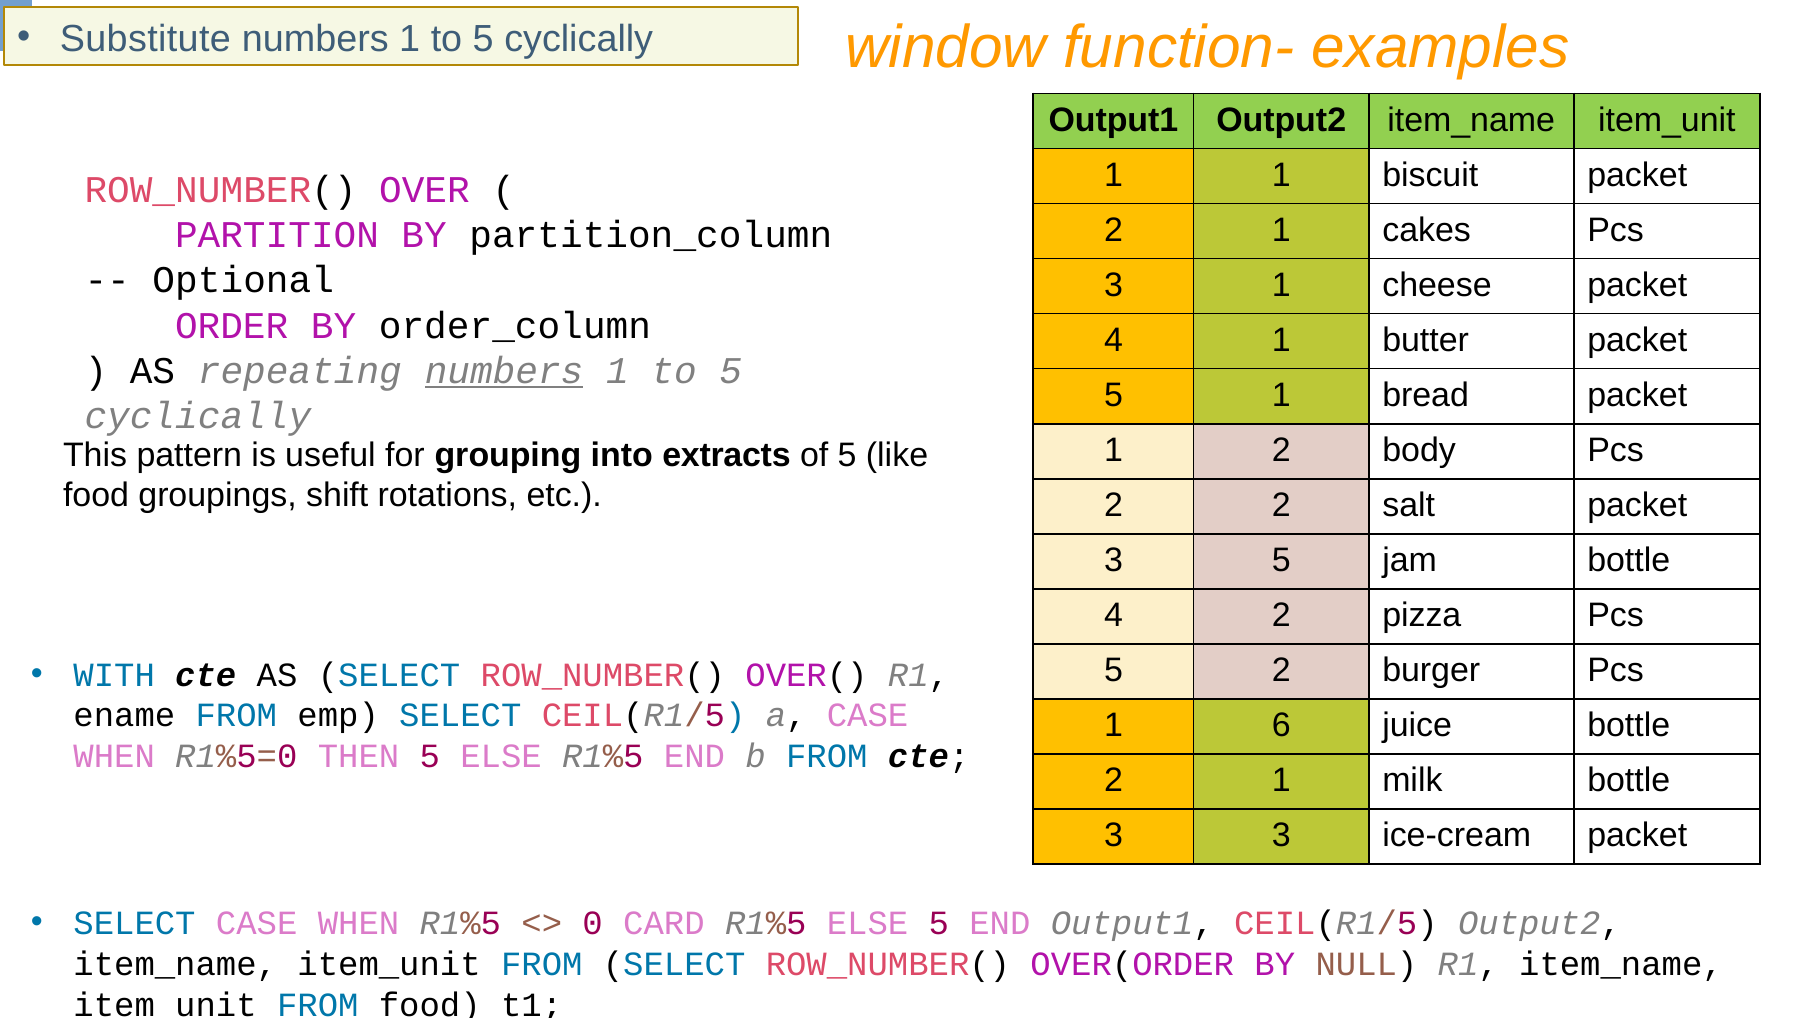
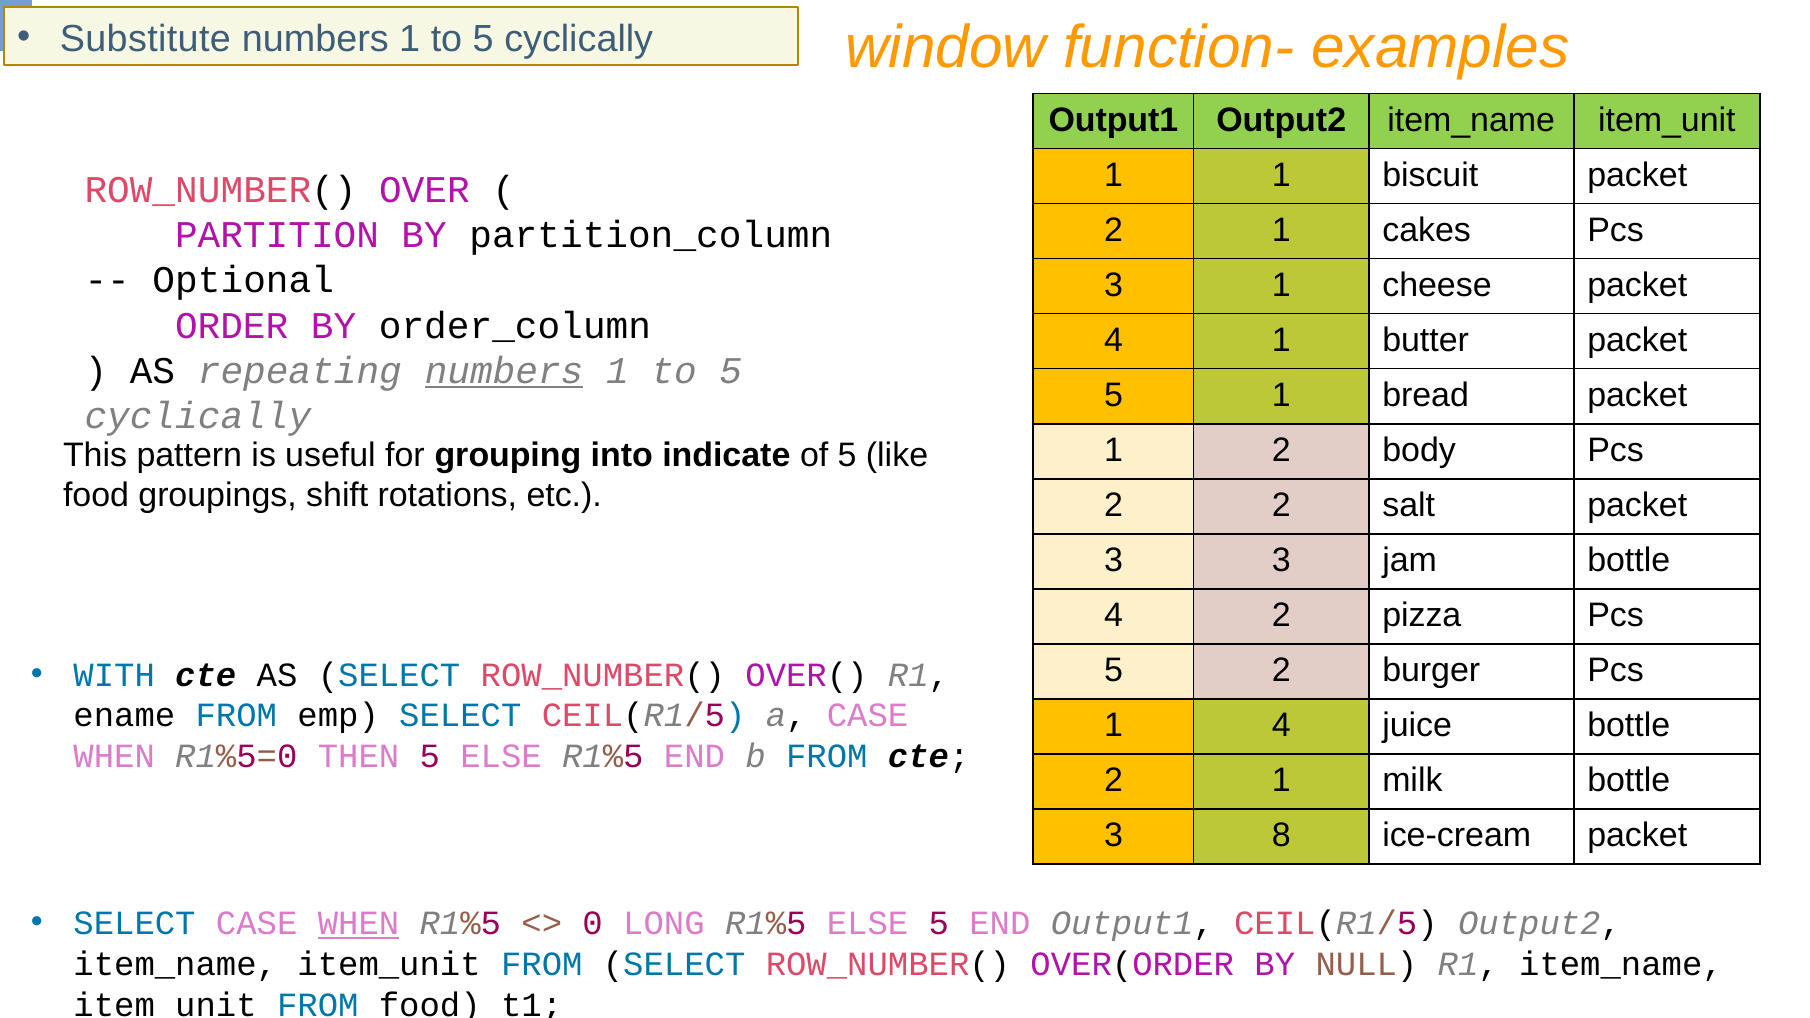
extracts: extracts -> indicate (726, 455)
3 5: 5 -> 3 (1281, 560)
1 6: 6 -> 4 (1281, 725)
3 3: 3 -> 8 (1281, 835)
WHEN underline: none -> present (359, 924)
CARD: CARD -> LONG (664, 924)
